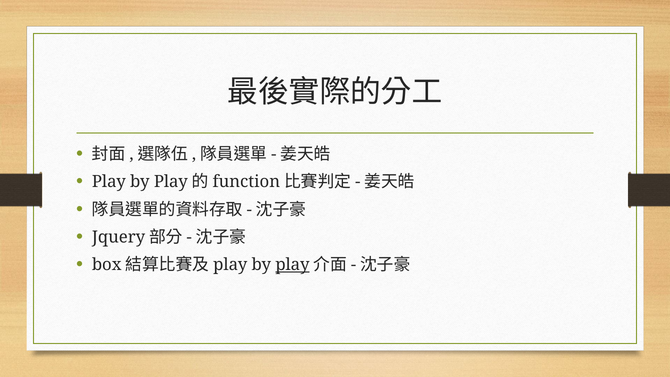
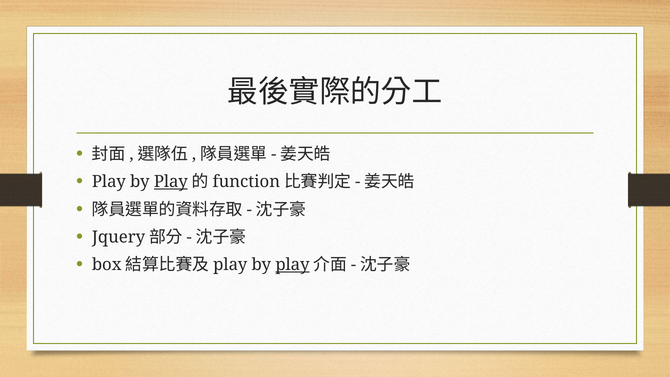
Play underline: none -> present (171, 182)
